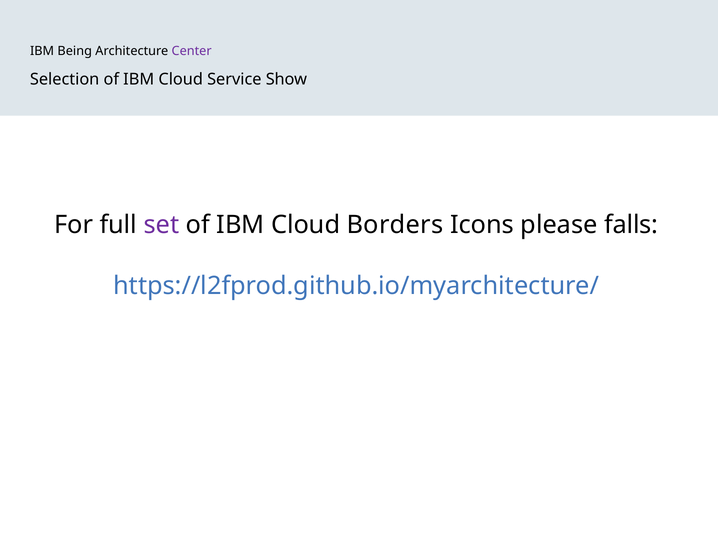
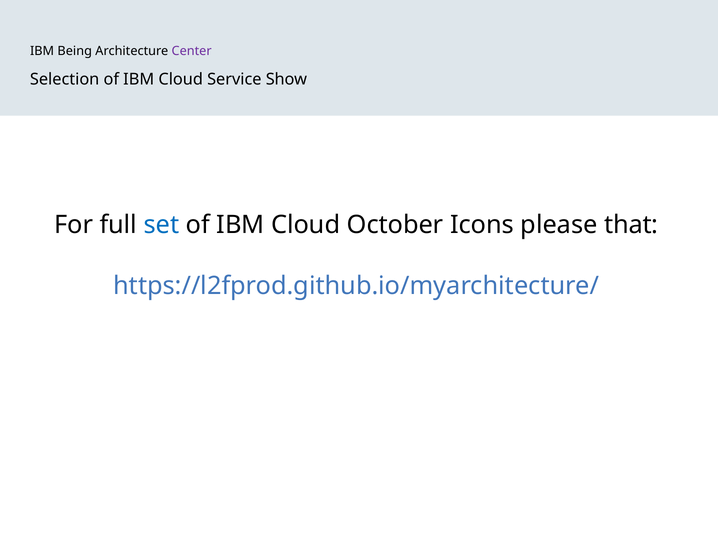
set colour: purple -> blue (161, 225)
Borders: Borders -> October (395, 225)
falls: falls -> that (631, 225)
